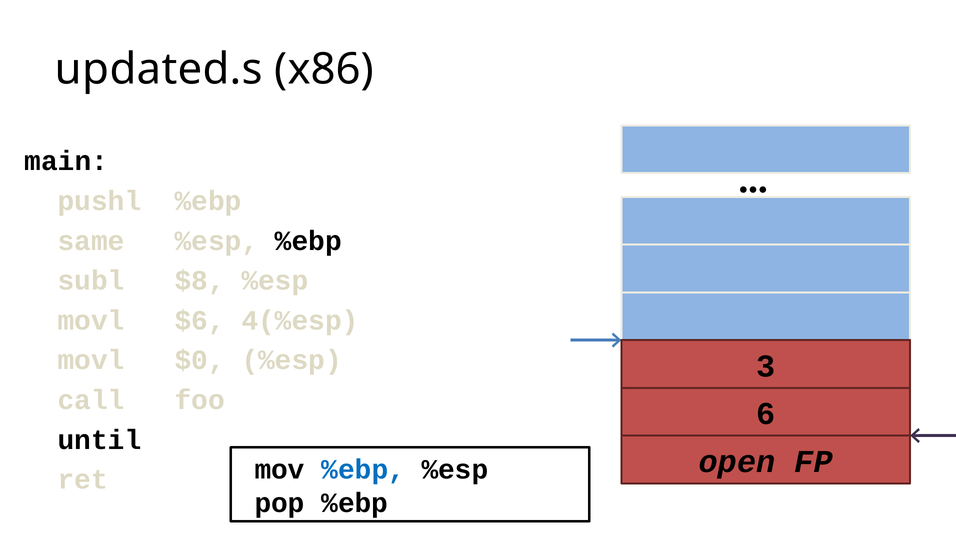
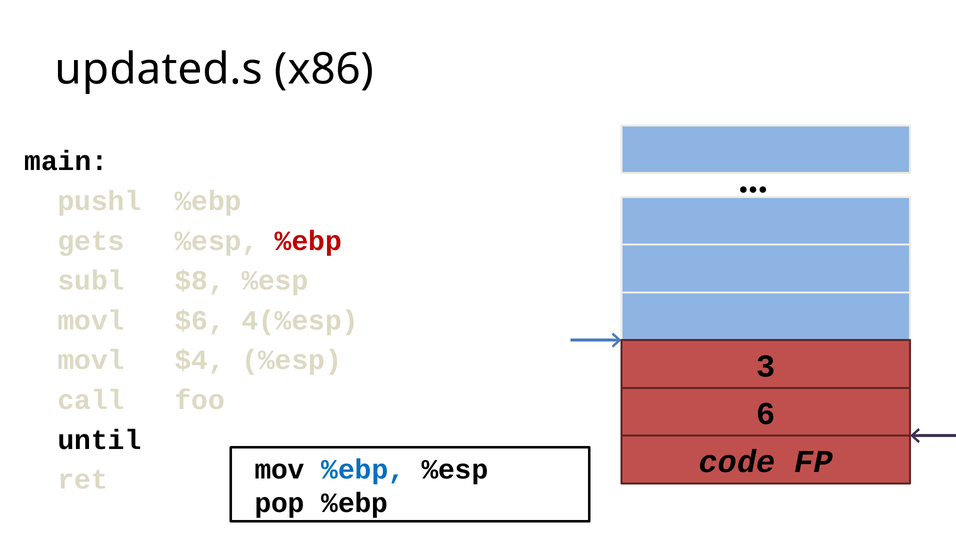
same: same -> gets (91, 241)
%ebp colour: black -> red (308, 241)
$0: $0 -> $4 (200, 361)
open: open -> code (737, 462)
